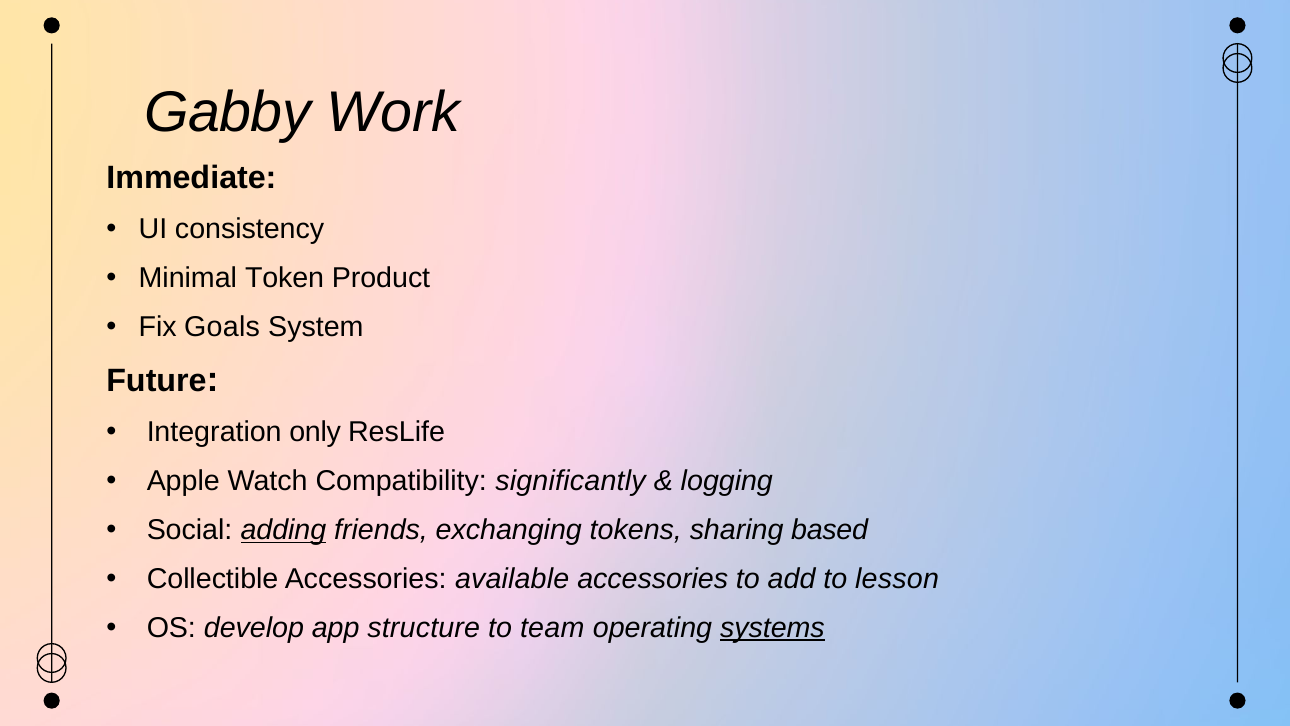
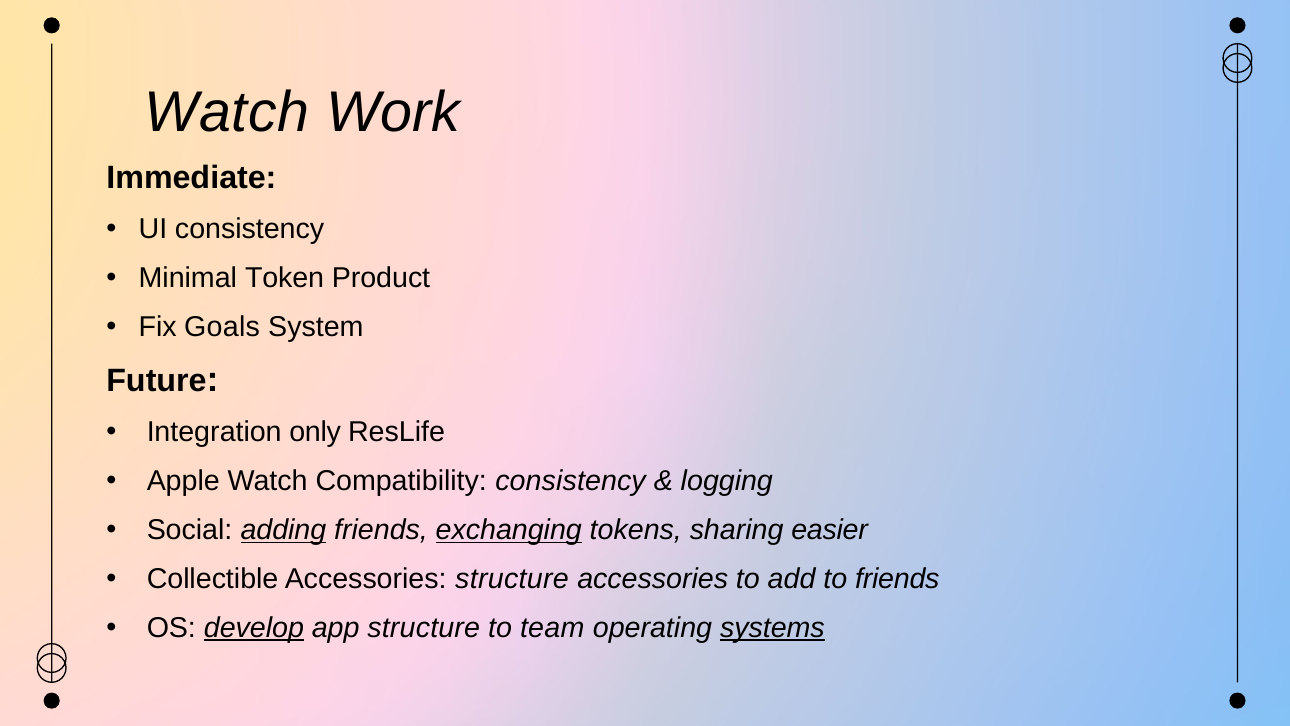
Gabby: Gabby -> Watch (227, 112)
Compatibility significantly: significantly -> consistency (571, 481)
exchanging underline: none -> present (509, 530)
based: based -> easier (830, 530)
Accessories available: available -> structure (512, 579)
to lesson: lesson -> friends (897, 579)
develop underline: none -> present (254, 628)
